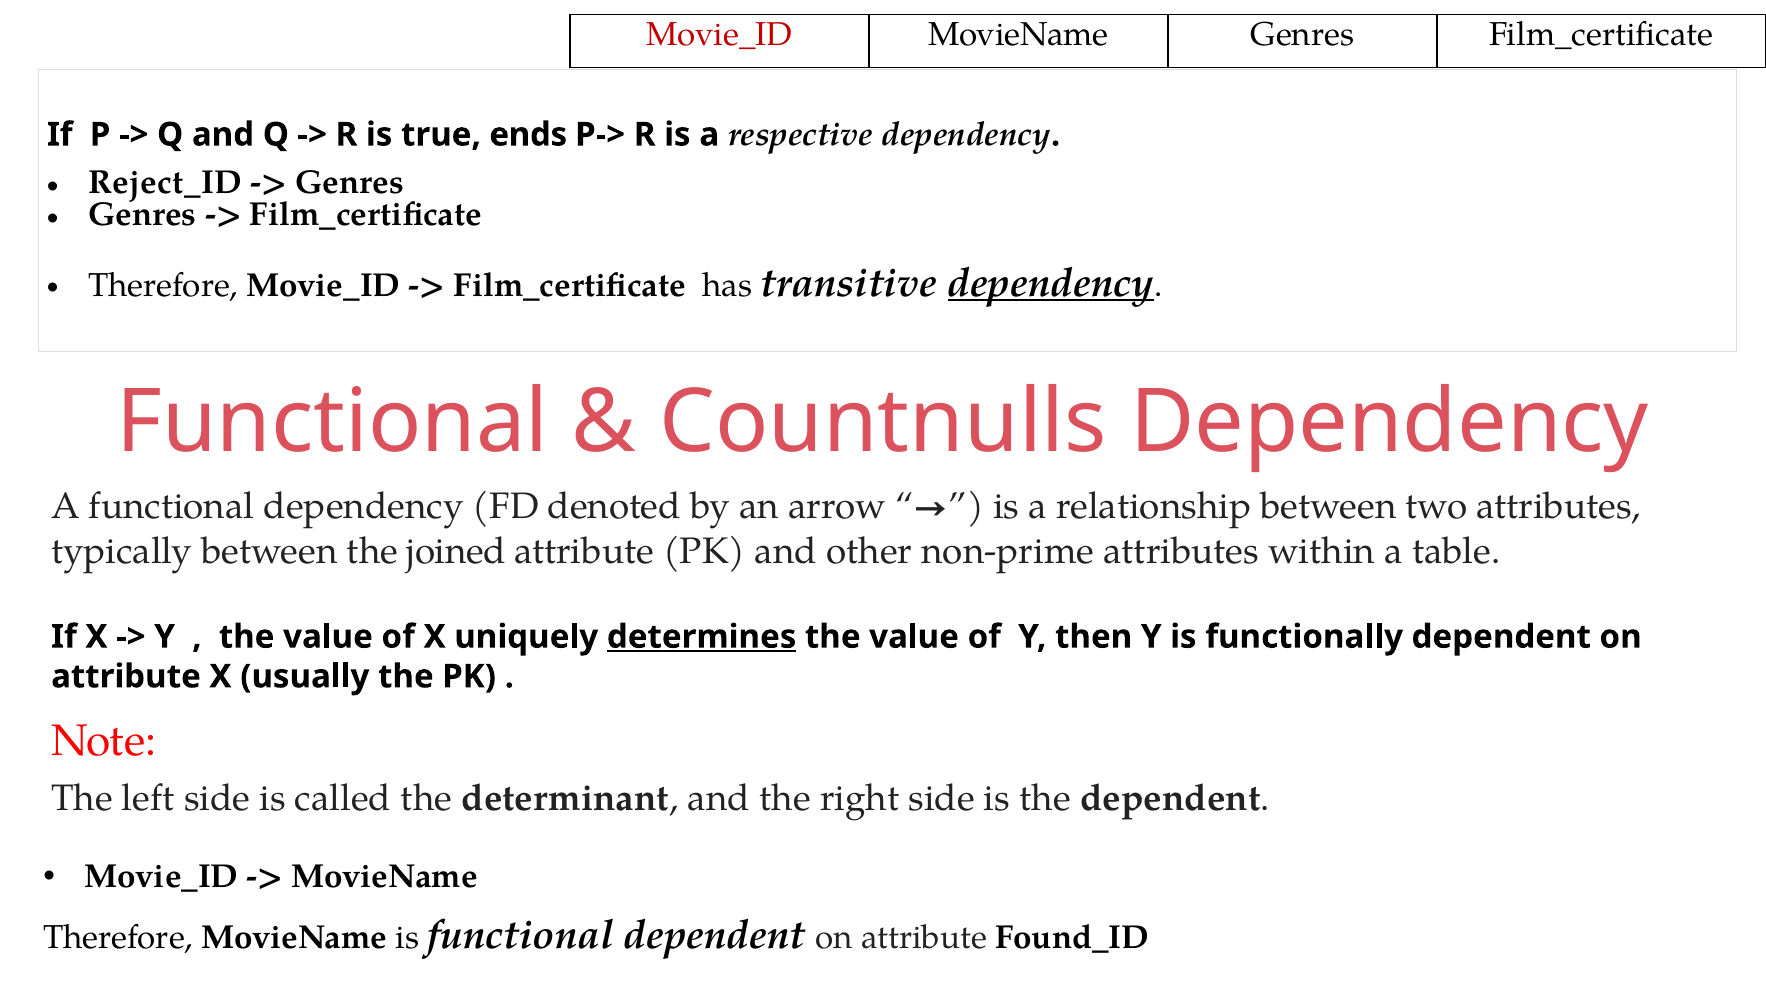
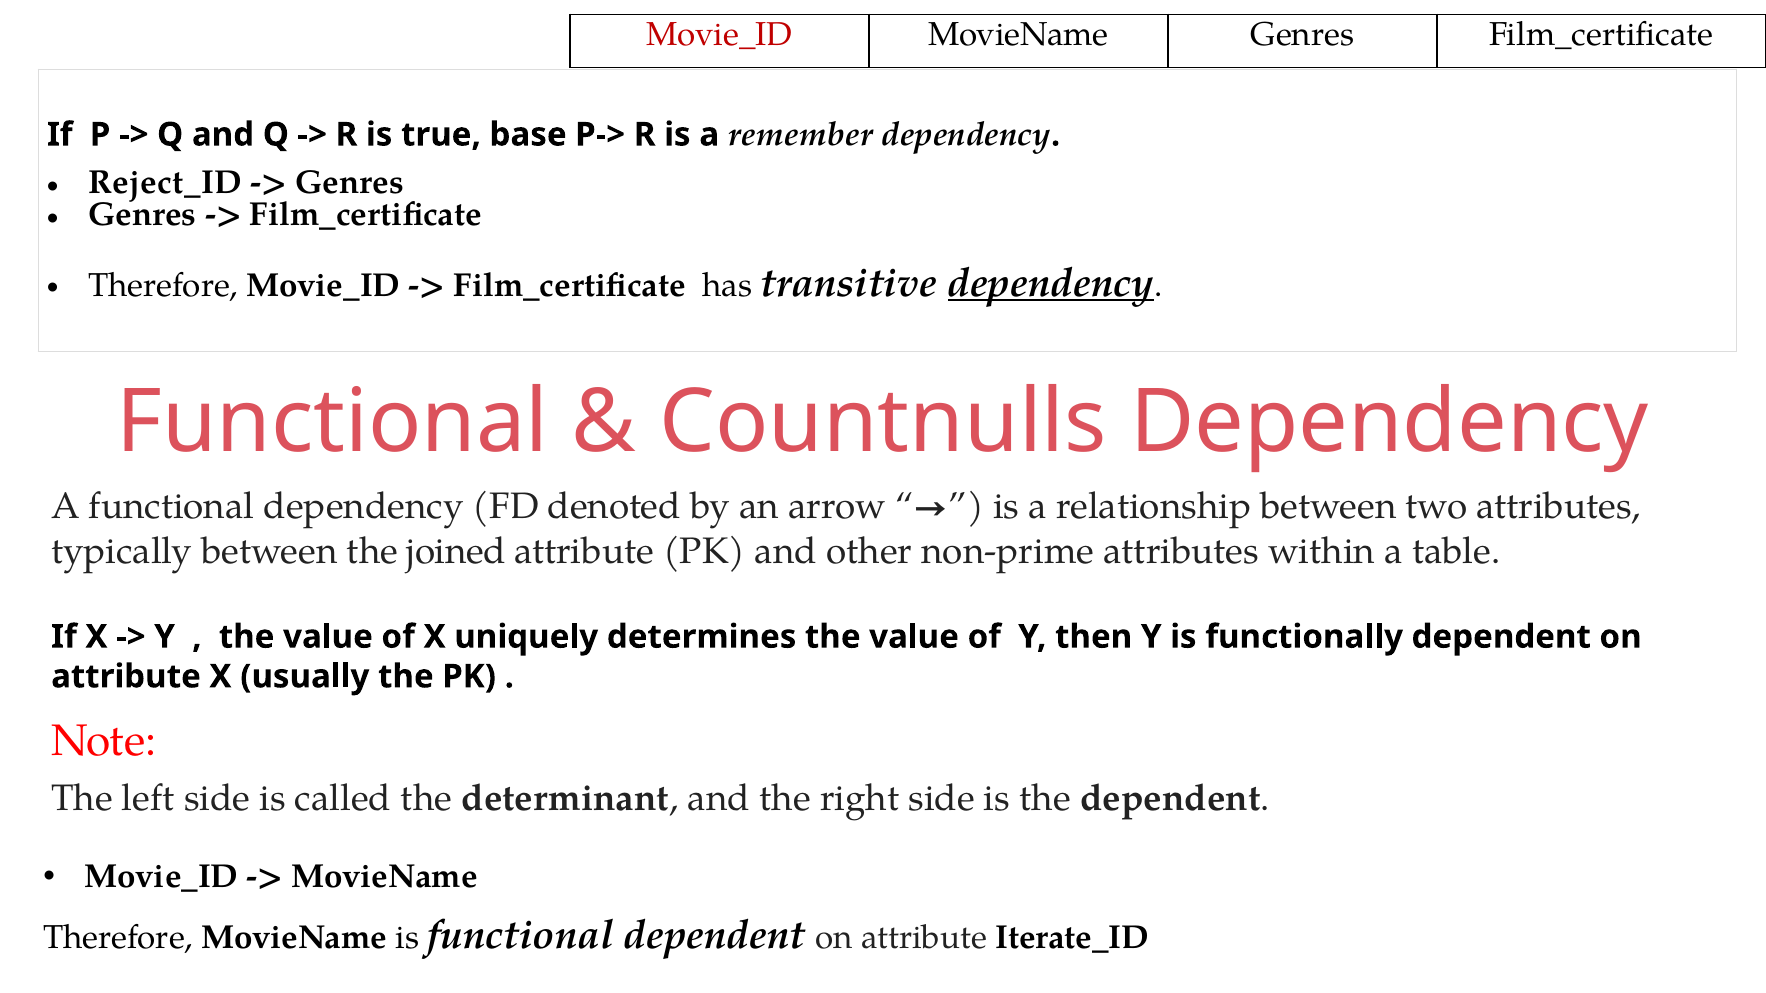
ends: ends -> base (528, 135)
respective: respective -> remember (801, 135)
determines underline: present -> none (702, 637)
Found_ID: Found_ID -> Iterate_ID (1072, 938)
